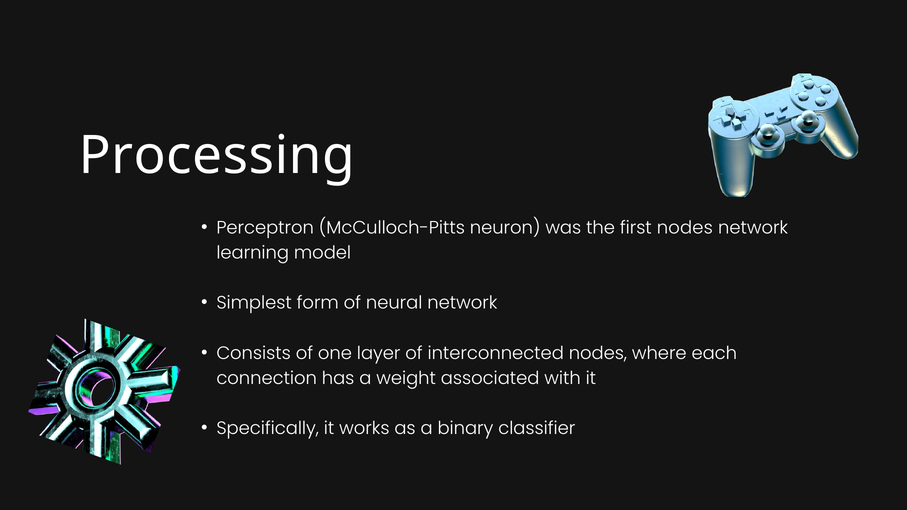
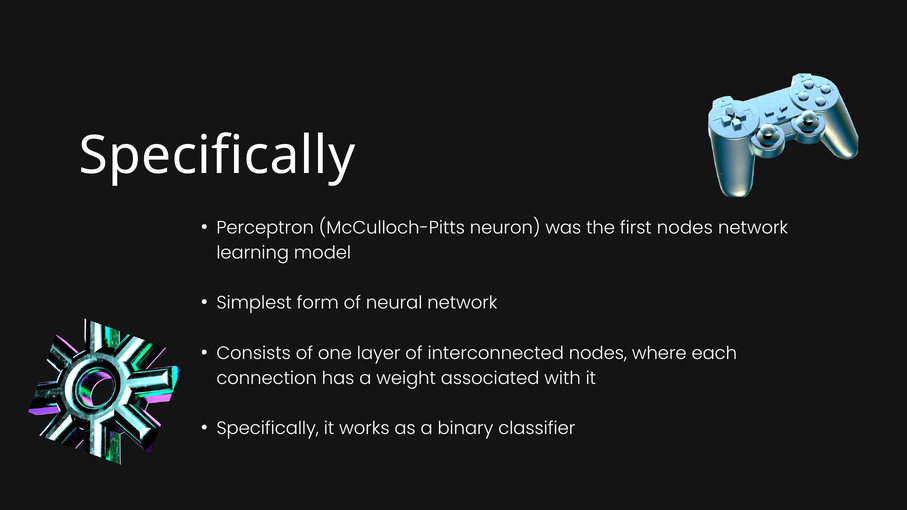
Processing: Processing -> Specifically (217, 156)
